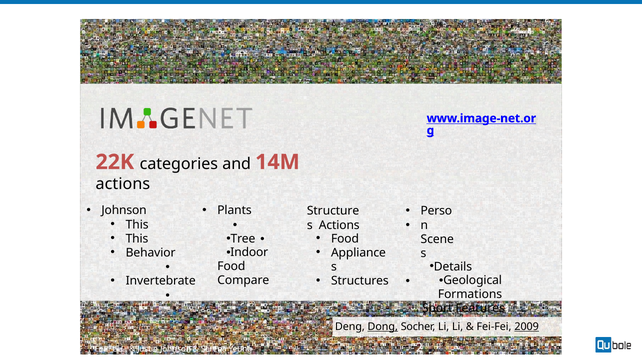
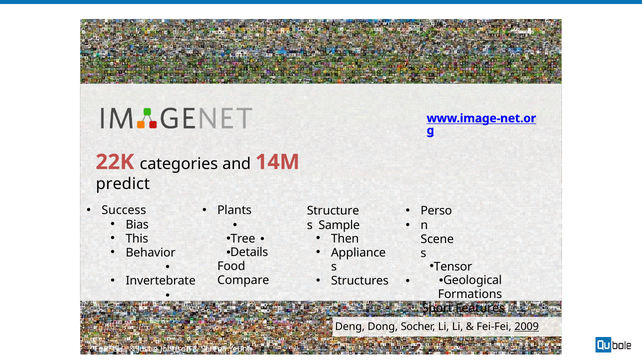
actions: actions -> predict (123, 184)
Johnson: Johnson -> Success (124, 211)
This: This -> Bias (137, 225)
Actions: Actions -> Sample (339, 225)
Food: Food -> Then (345, 239)
Indoor: Indoor -> Details (249, 253)
Details: Details -> Tensor (453, 267)
Dong underline: present -> none (383, 327)
